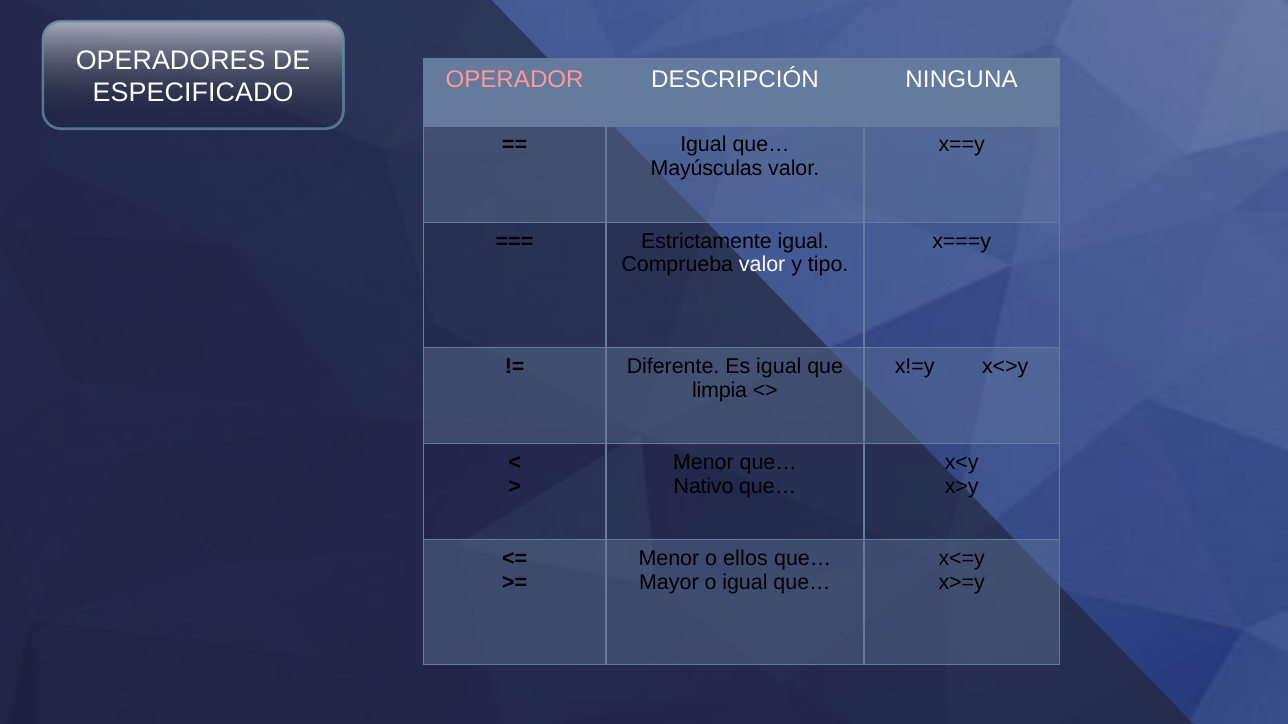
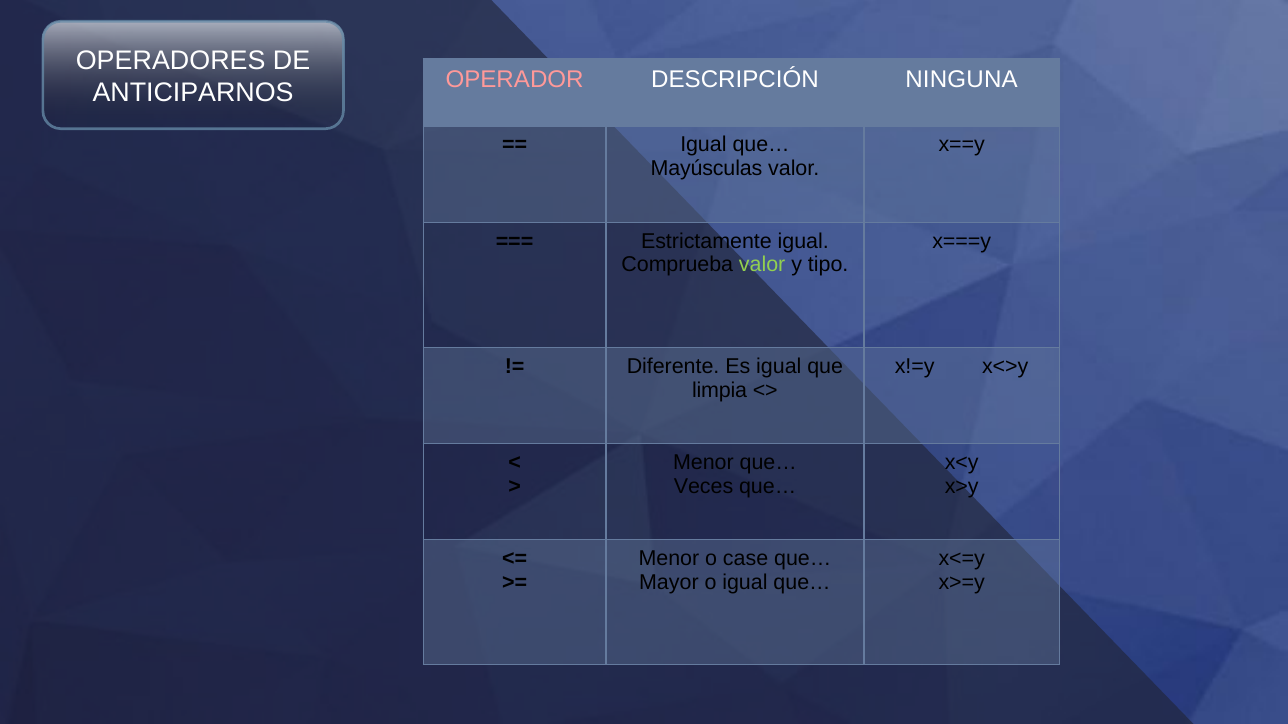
ESPECIFICADO: ESPECIFICADO -> ANTICIPARNOS (193, 93)
valor colour: white -> light green (762, 265)
Nativo: Nativo -> Veces (703, 486)
ellos: ellos -> case (746, 559)
